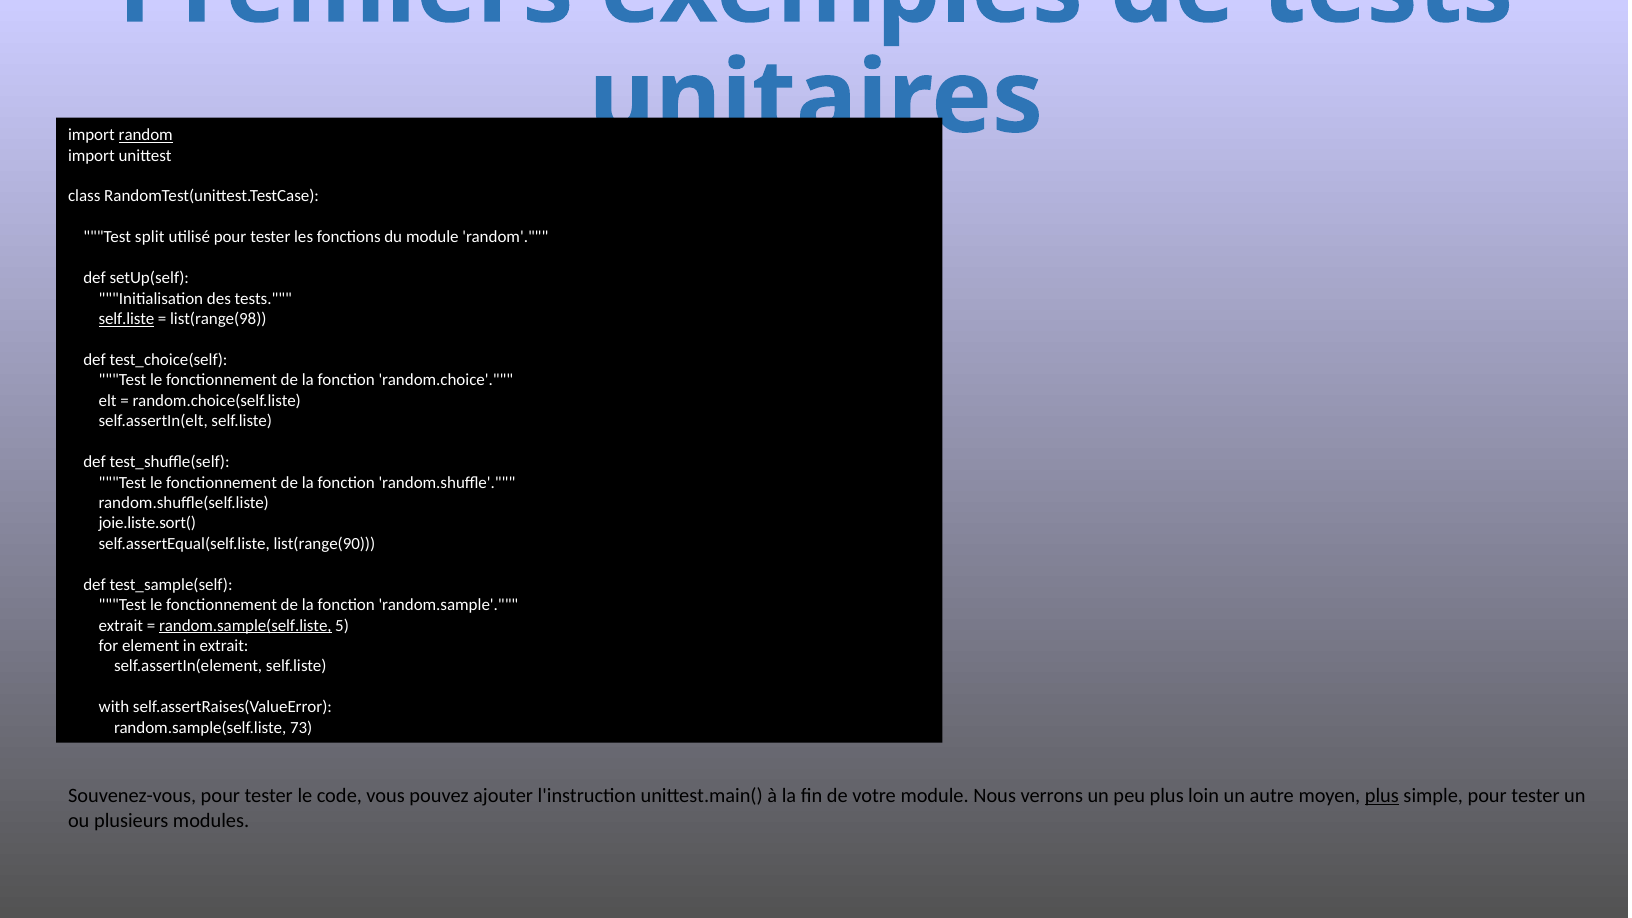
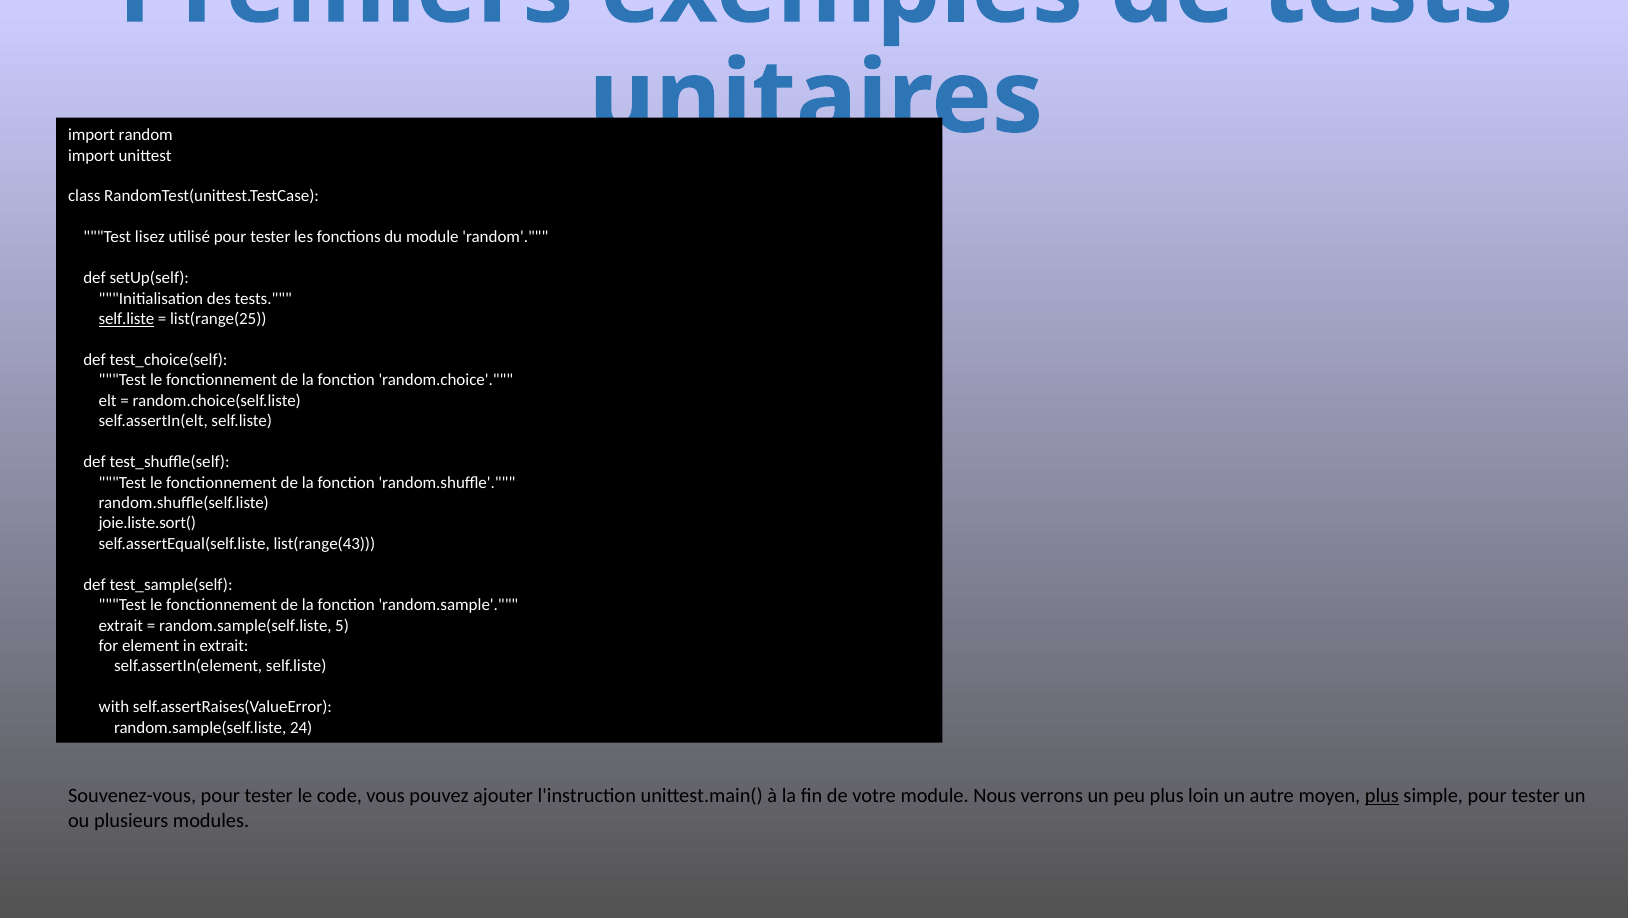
random underline: present -> none (146, 135)
split: split -> lisez (150, 237)
list(range(98: list(range(98 -> list(range(25 (218, 319)
list(range(90: list(range(90 -> list(range(43 (324, 544)
random.sample(self.liste underline: present -> none (245, 625)
73: 73 -> 24 (301, 728)
